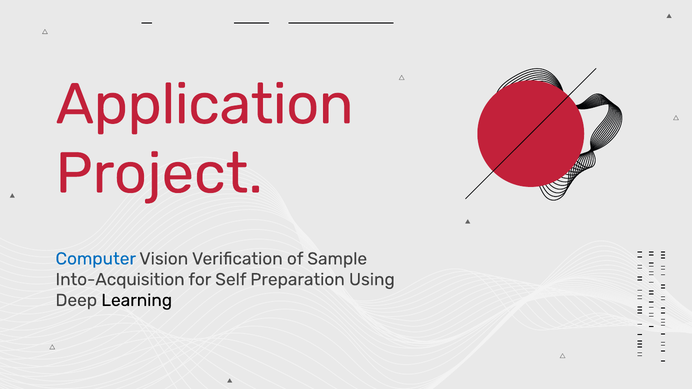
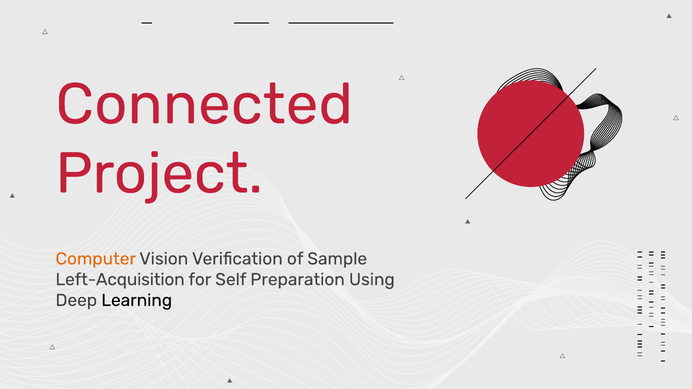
Application: Application -> Connected (204, 104)
Computer colour: blue -> orange (96, 259)
Into-Acquisition: Into-Acquisition -> Left-Acquisition (120, 280)
